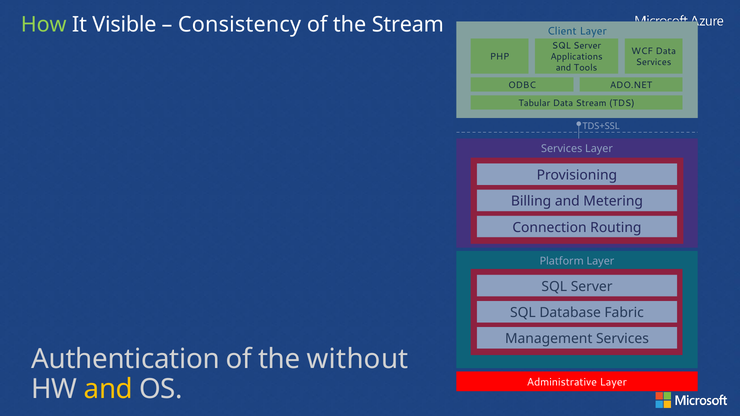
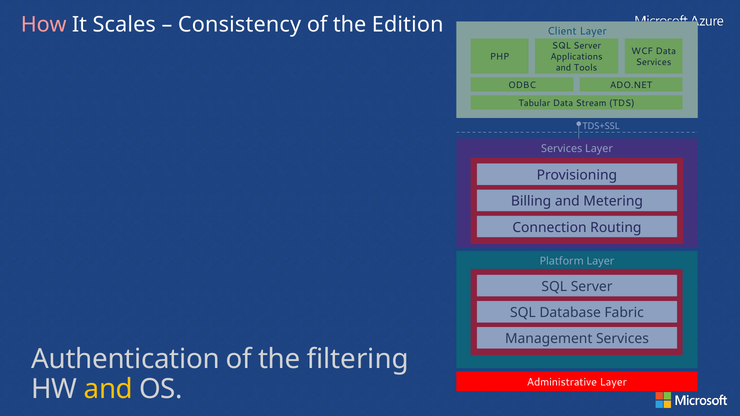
How colour: light green -> pink (44, 24)
Visible: Visible -> Scales (124, 24)
the Stream: Stream -> Edition (408, 24)
without: without -> filtering (358, 359)
